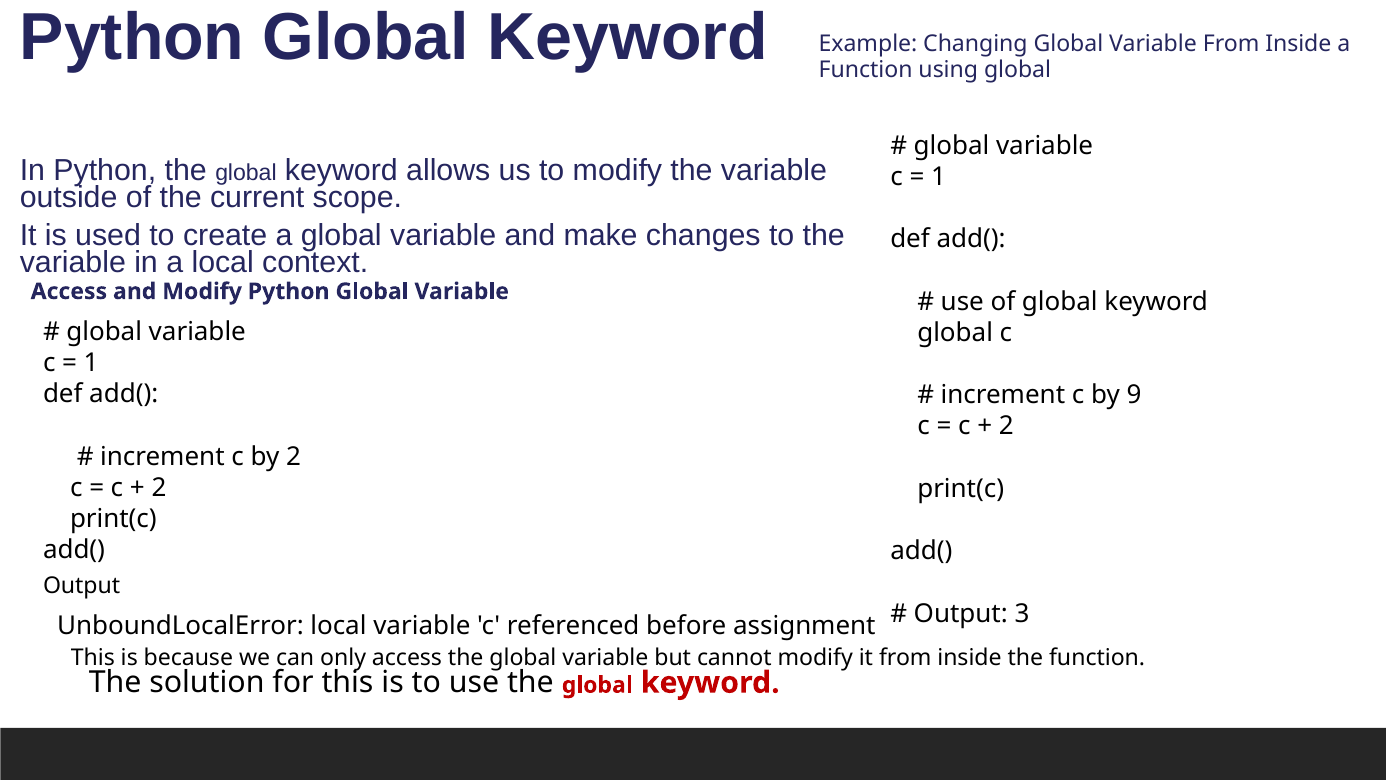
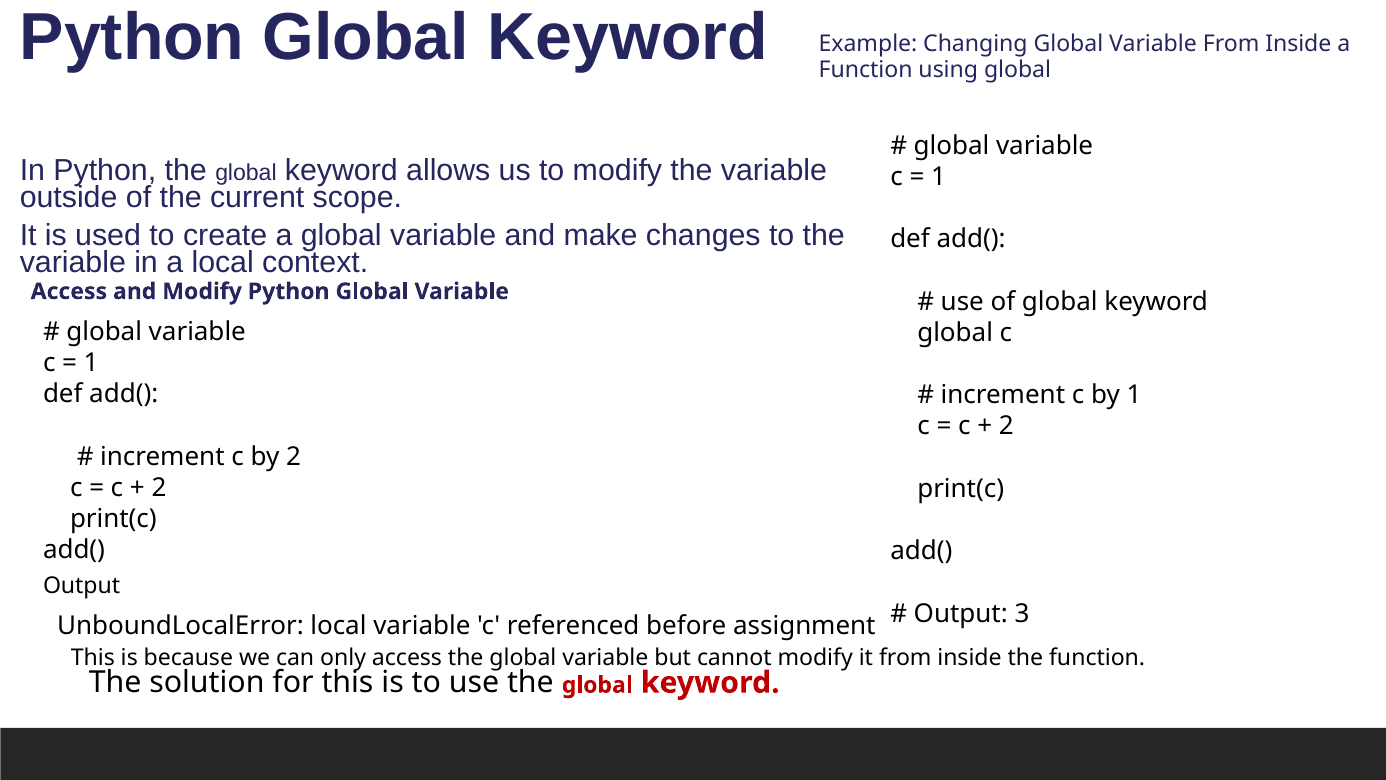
by 9: 9 -> 1 (1134, 395)
